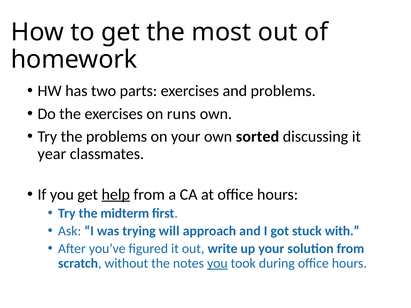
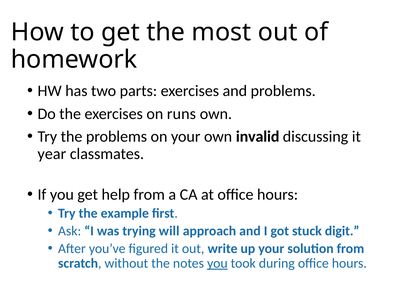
sorted: sorted -> invalid (258, 137)
help underline: present -> none (116, 195)
midterm: midterm -> example (125, 213)
with: with -> digit (342, 231)
